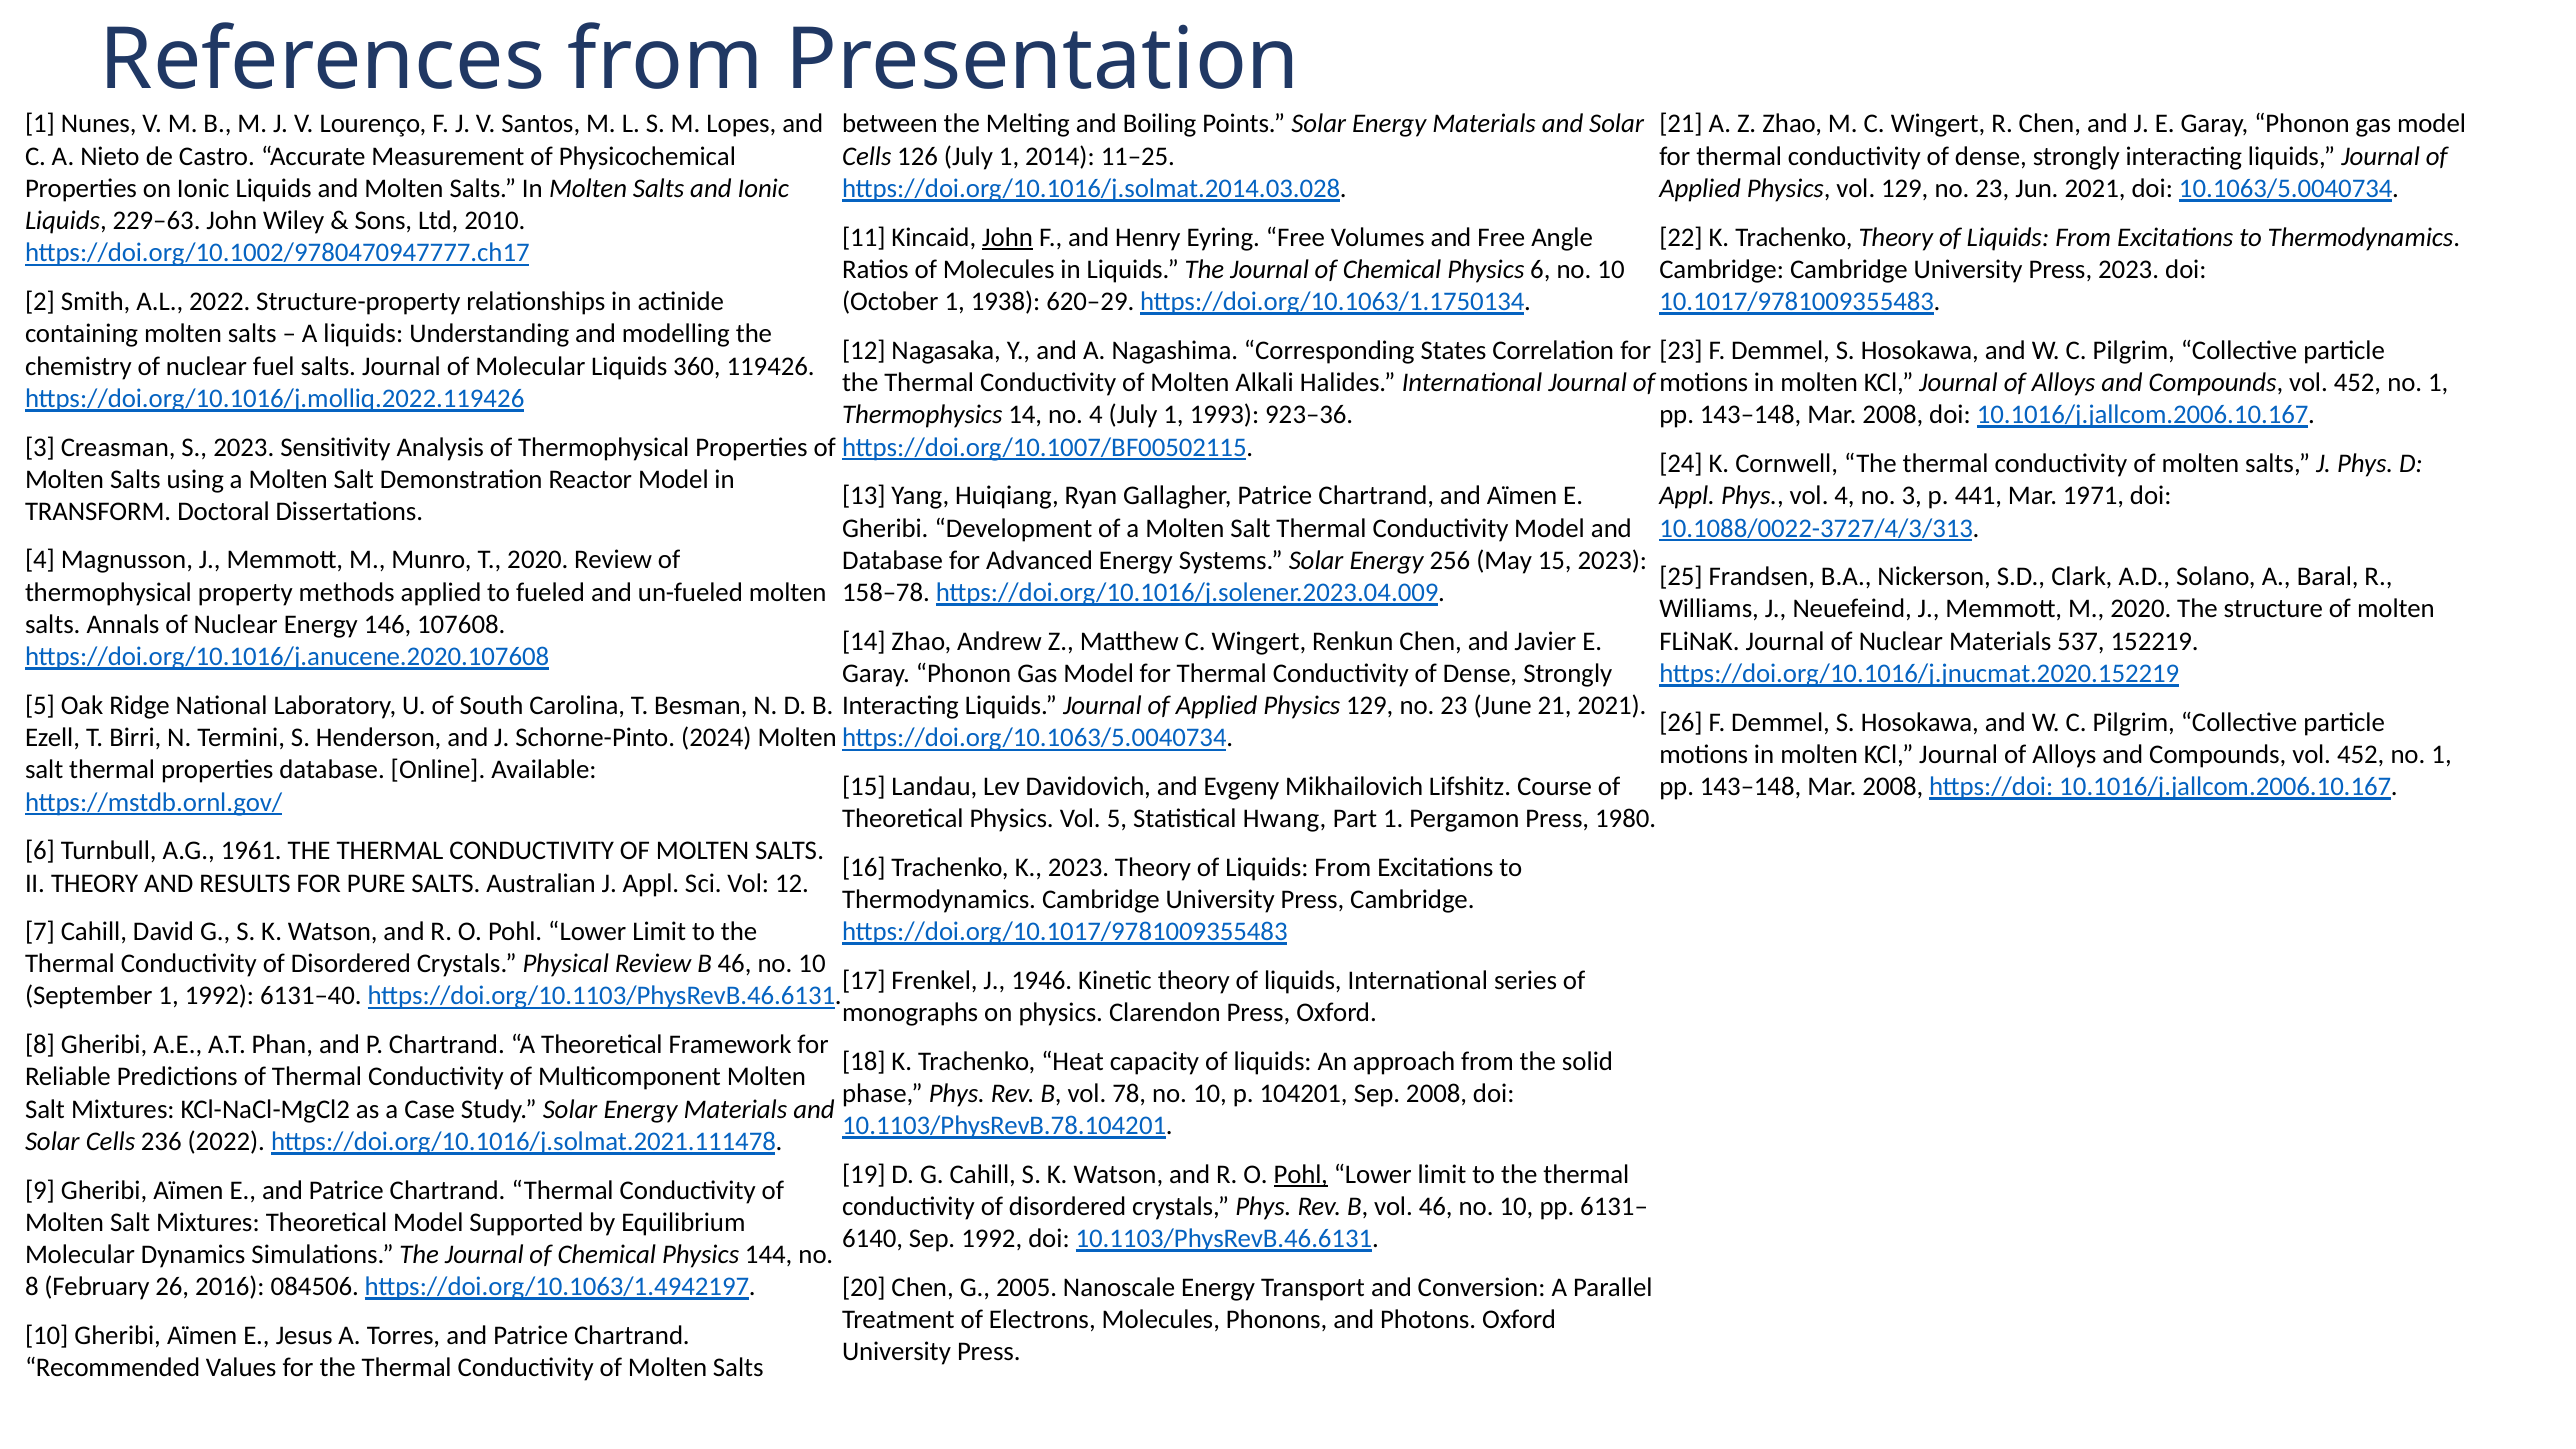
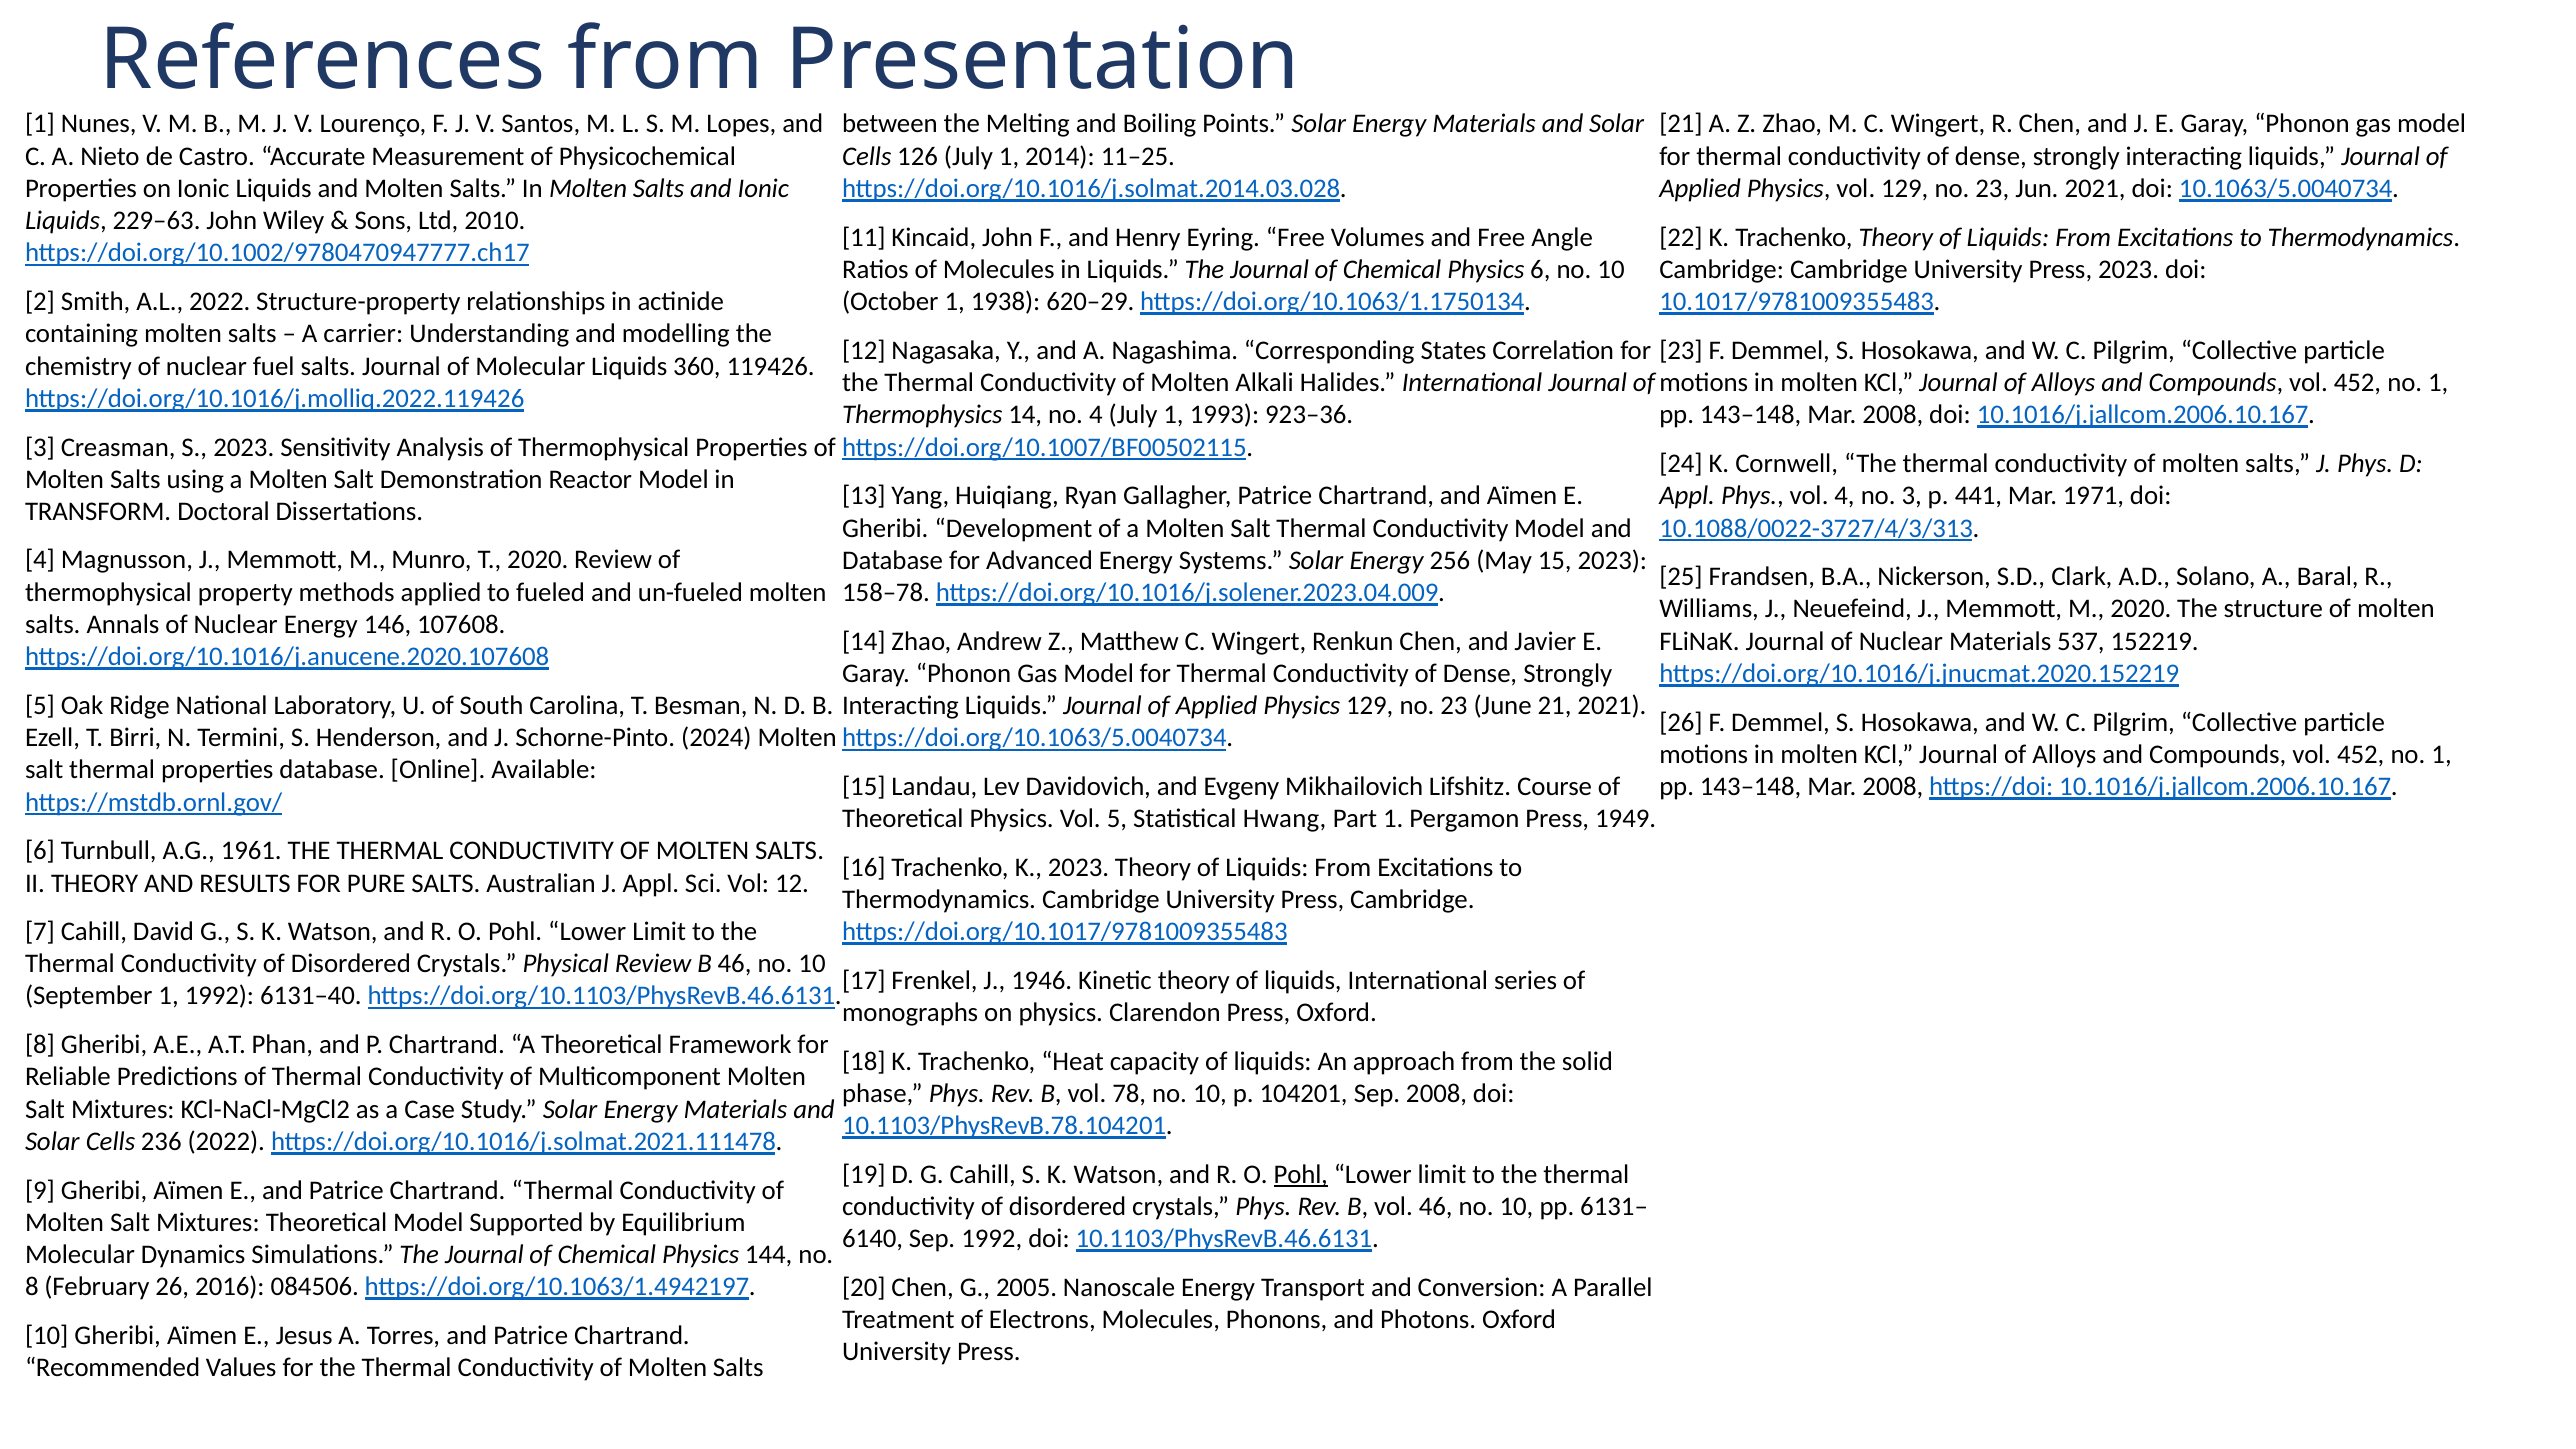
John underline: present -> none (1008, 237)
A liquids: liquids -> carrier (363, 334)
1980: 1980 -> 1949 (1626, 819)
